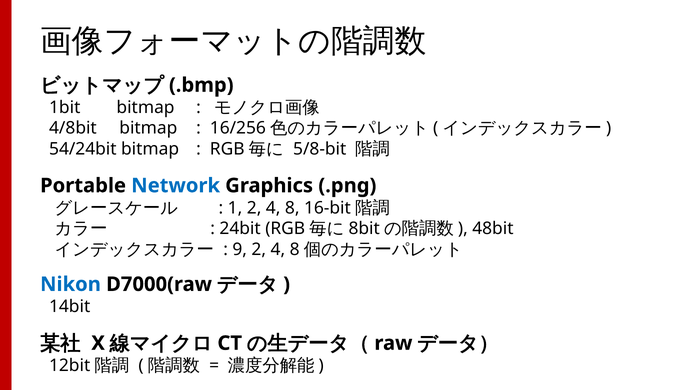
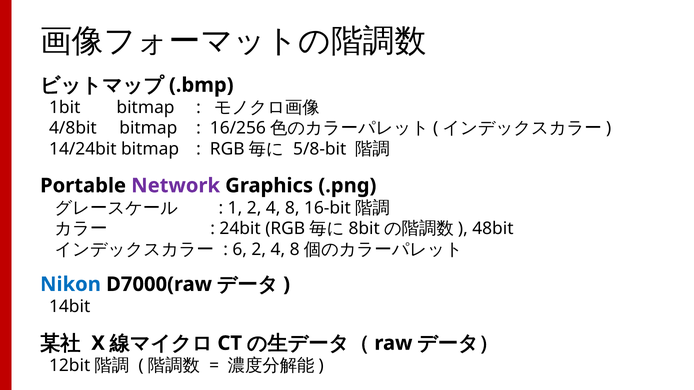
54/24bit: 54/24bit -> 14/24bit (83, 149)
Network colour: blue -> purple (176, 186)
9: 9 -> 6 (240, 250)
